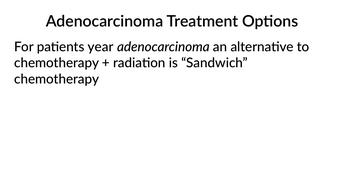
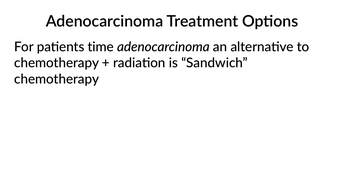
year: year -> time (101, 47)
